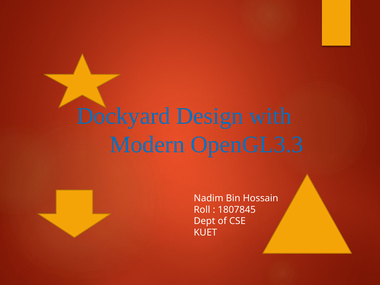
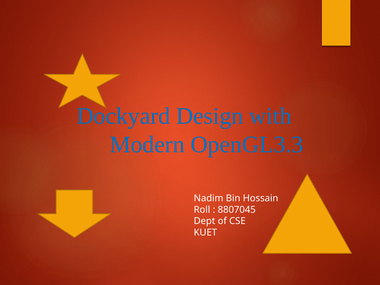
1807845: 1807845 -> 8807045 (237, 210)
